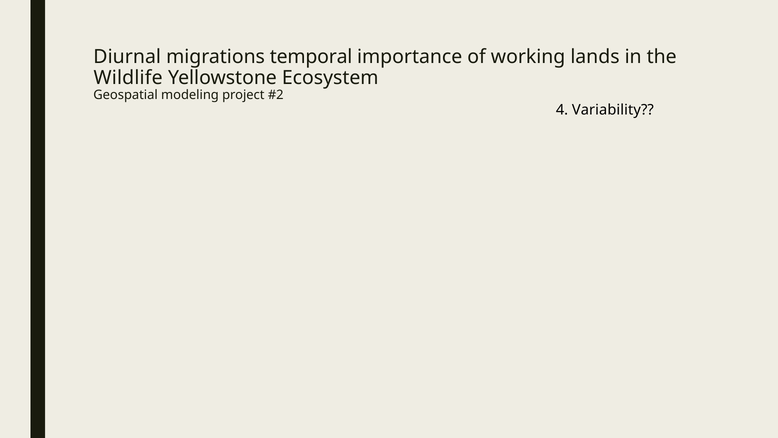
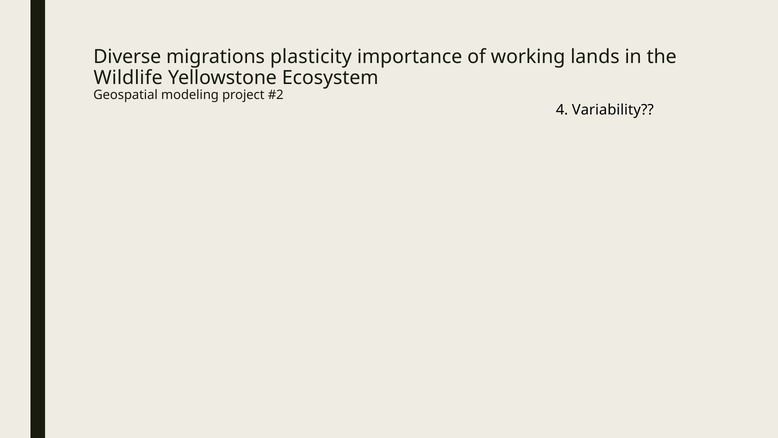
Diurnal: Diurnal -> Diverse (127, 57)
temporal: temporal -> plasticity (311, 57)
